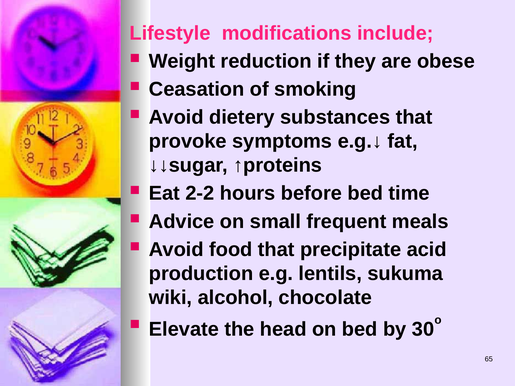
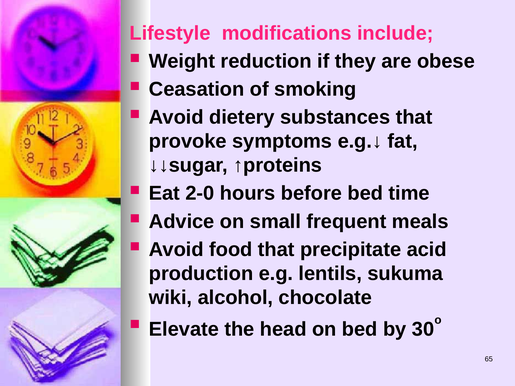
2-2: 2-2 -> 2-0 (200, 194)
